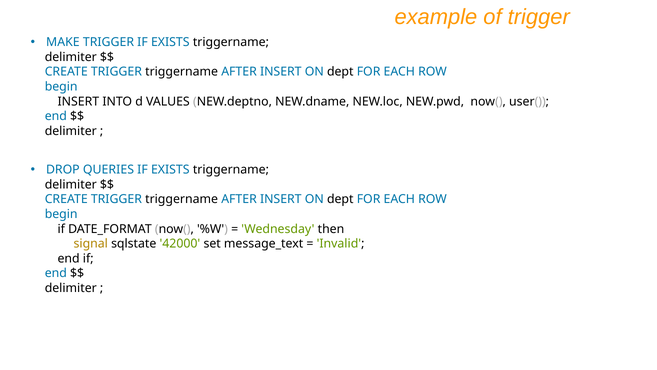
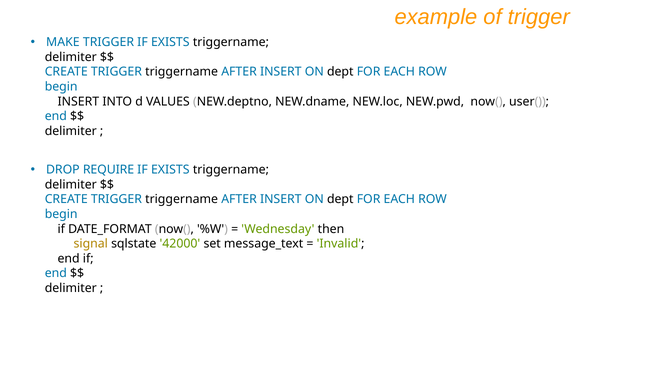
QUERIES: QUERIES -> REQUIRE (109, 170)
